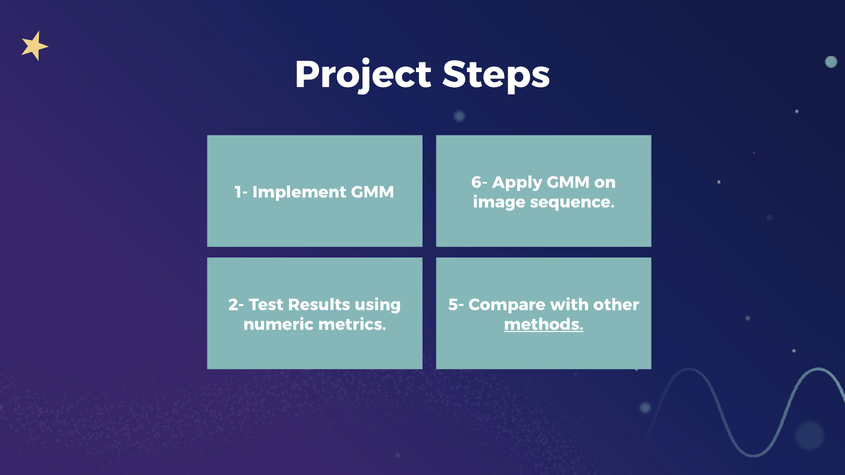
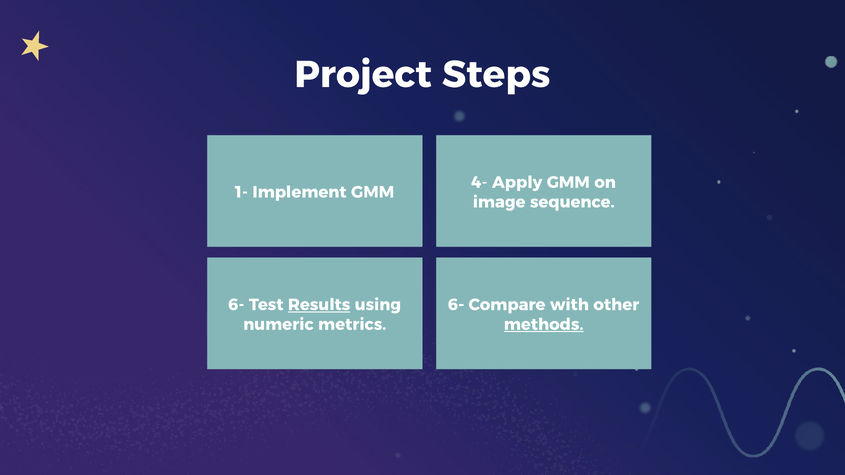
6-: 6- -> 4- (480, 182)
2-: 2- -> 6- (236, 305)
Results underline: none -> present (319, 305)
5-: 5- -> 6- (456, 305)
